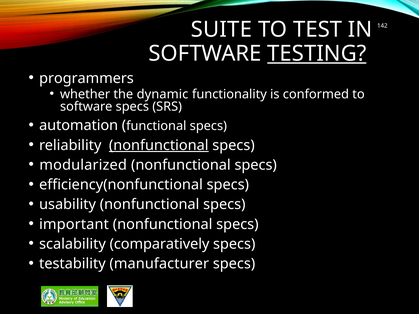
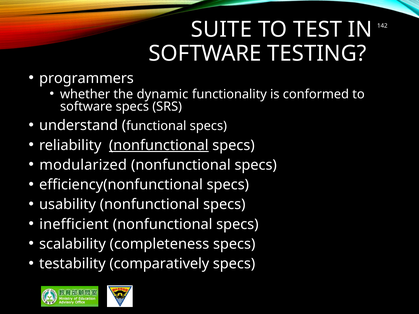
TESTING underline: present -> none (317, 54)
automation: automation -> understand (79, 126)
important: important -> inefficient (74, 224)
comparatively: comparatively -> completeness (159, 244)
manufacturer: manufacturer -> comparatively (159, 264)
